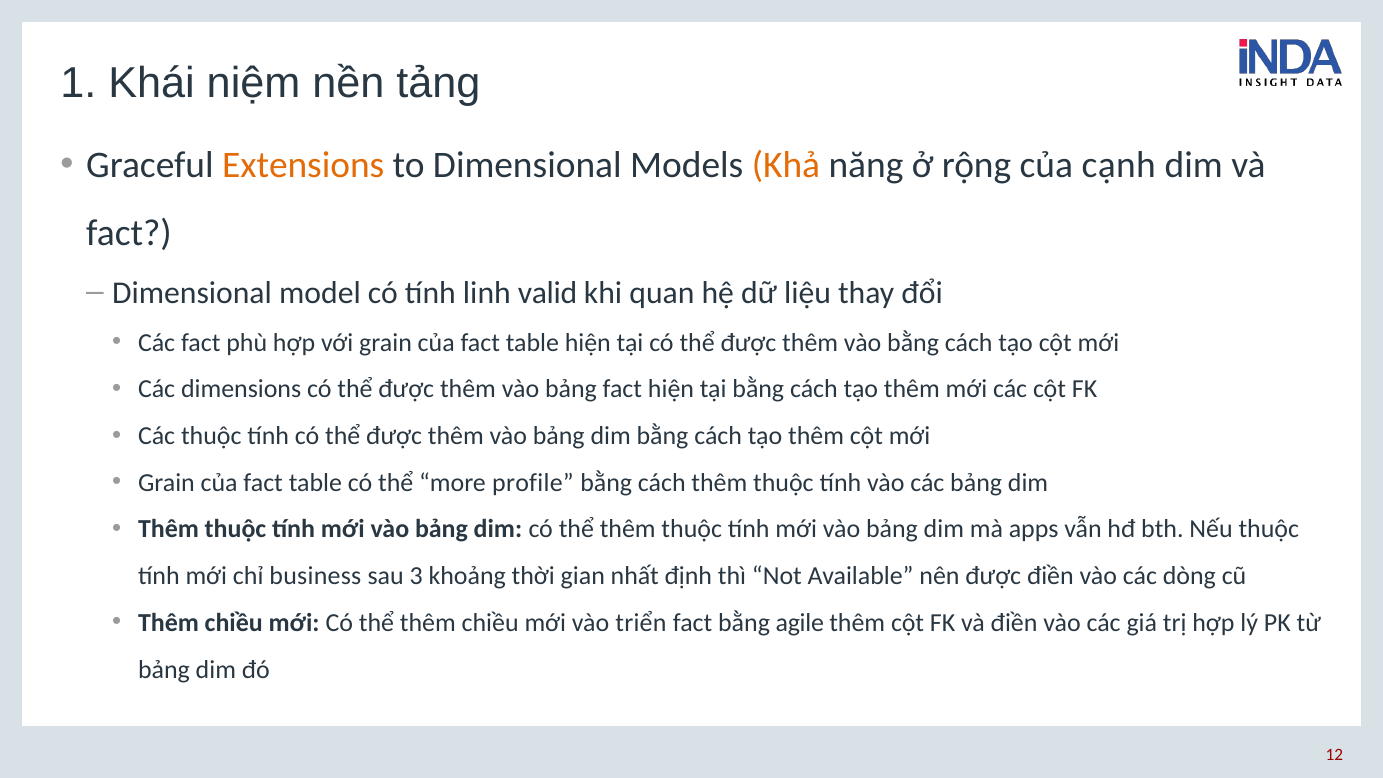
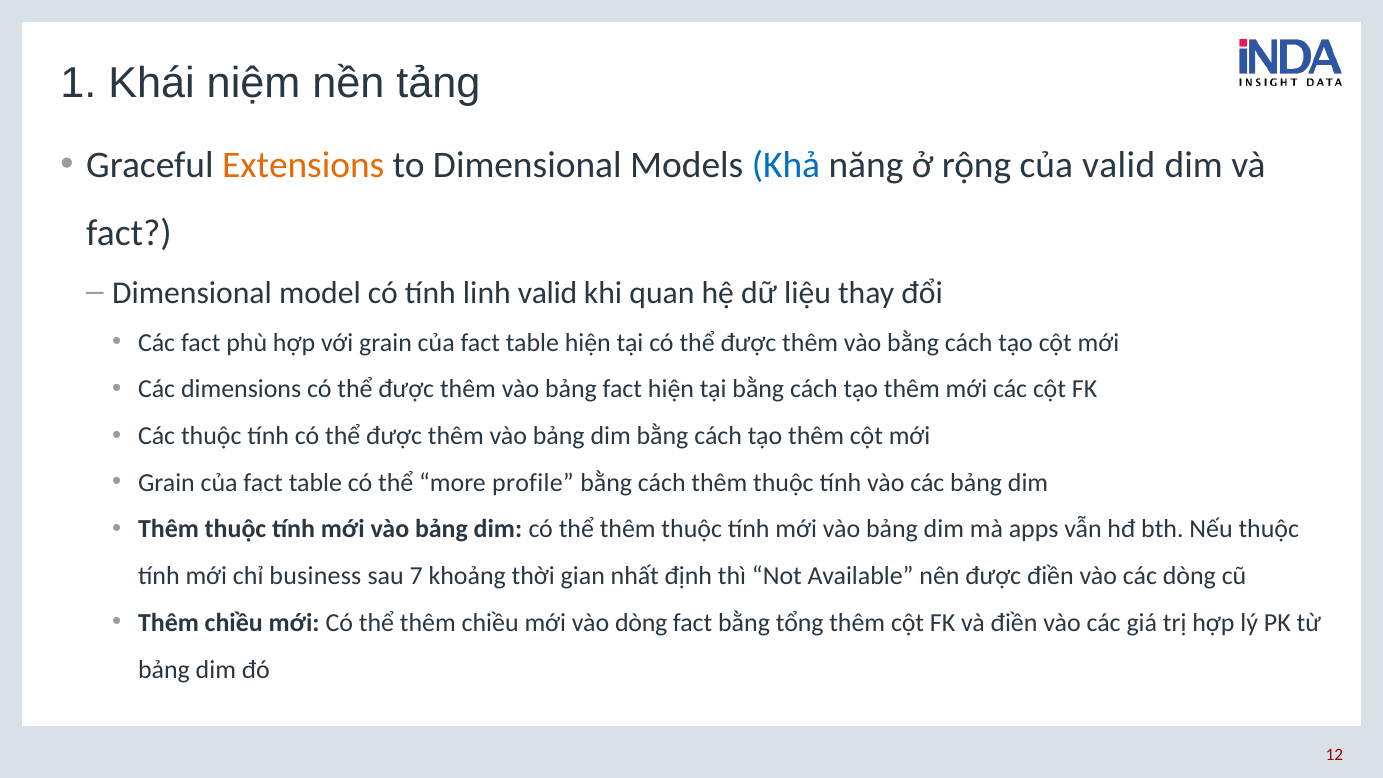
Khả colour: orange -> blue (786, 165)
của cạnh: cạnh -> valid (1119, 165)
3: 3 -> 7 (416, 576)
vào triển: triển -> dòng (641, 623)
agile: agile -> tổng (800, 623)
